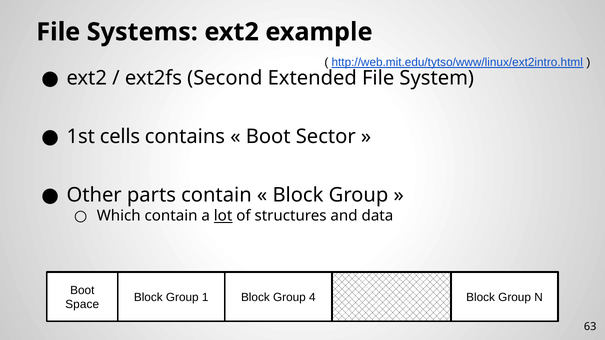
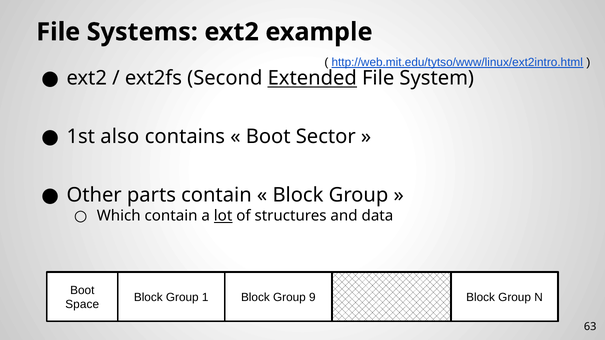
Extended underline: none -> present (312, 78)
cells: cells -> also (120, 137)
4: 4 -> 9 (312, 298)
